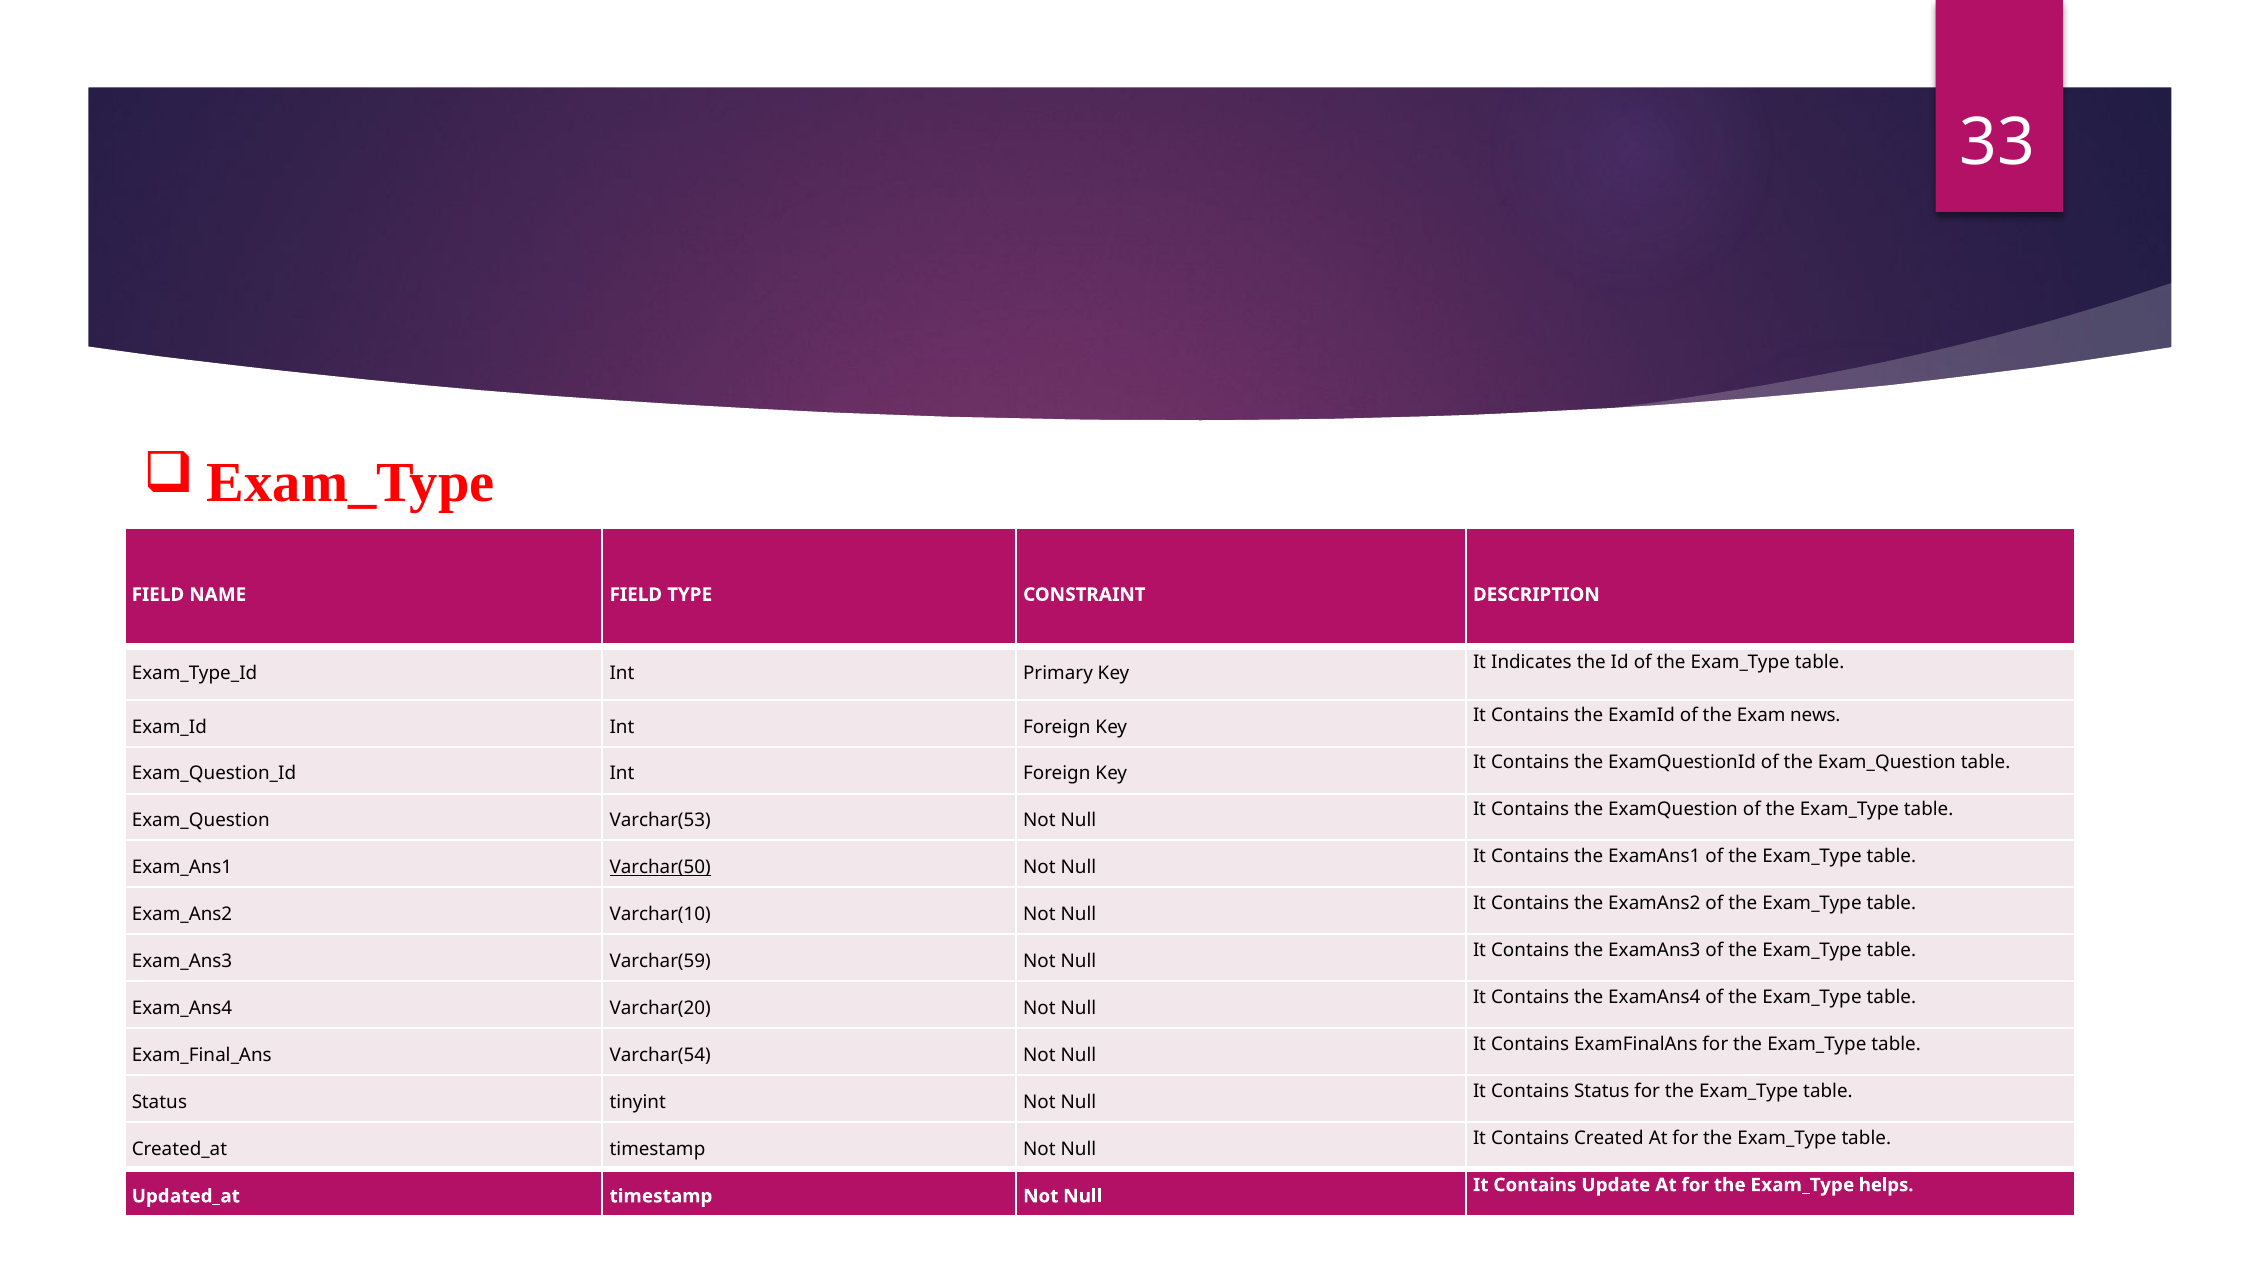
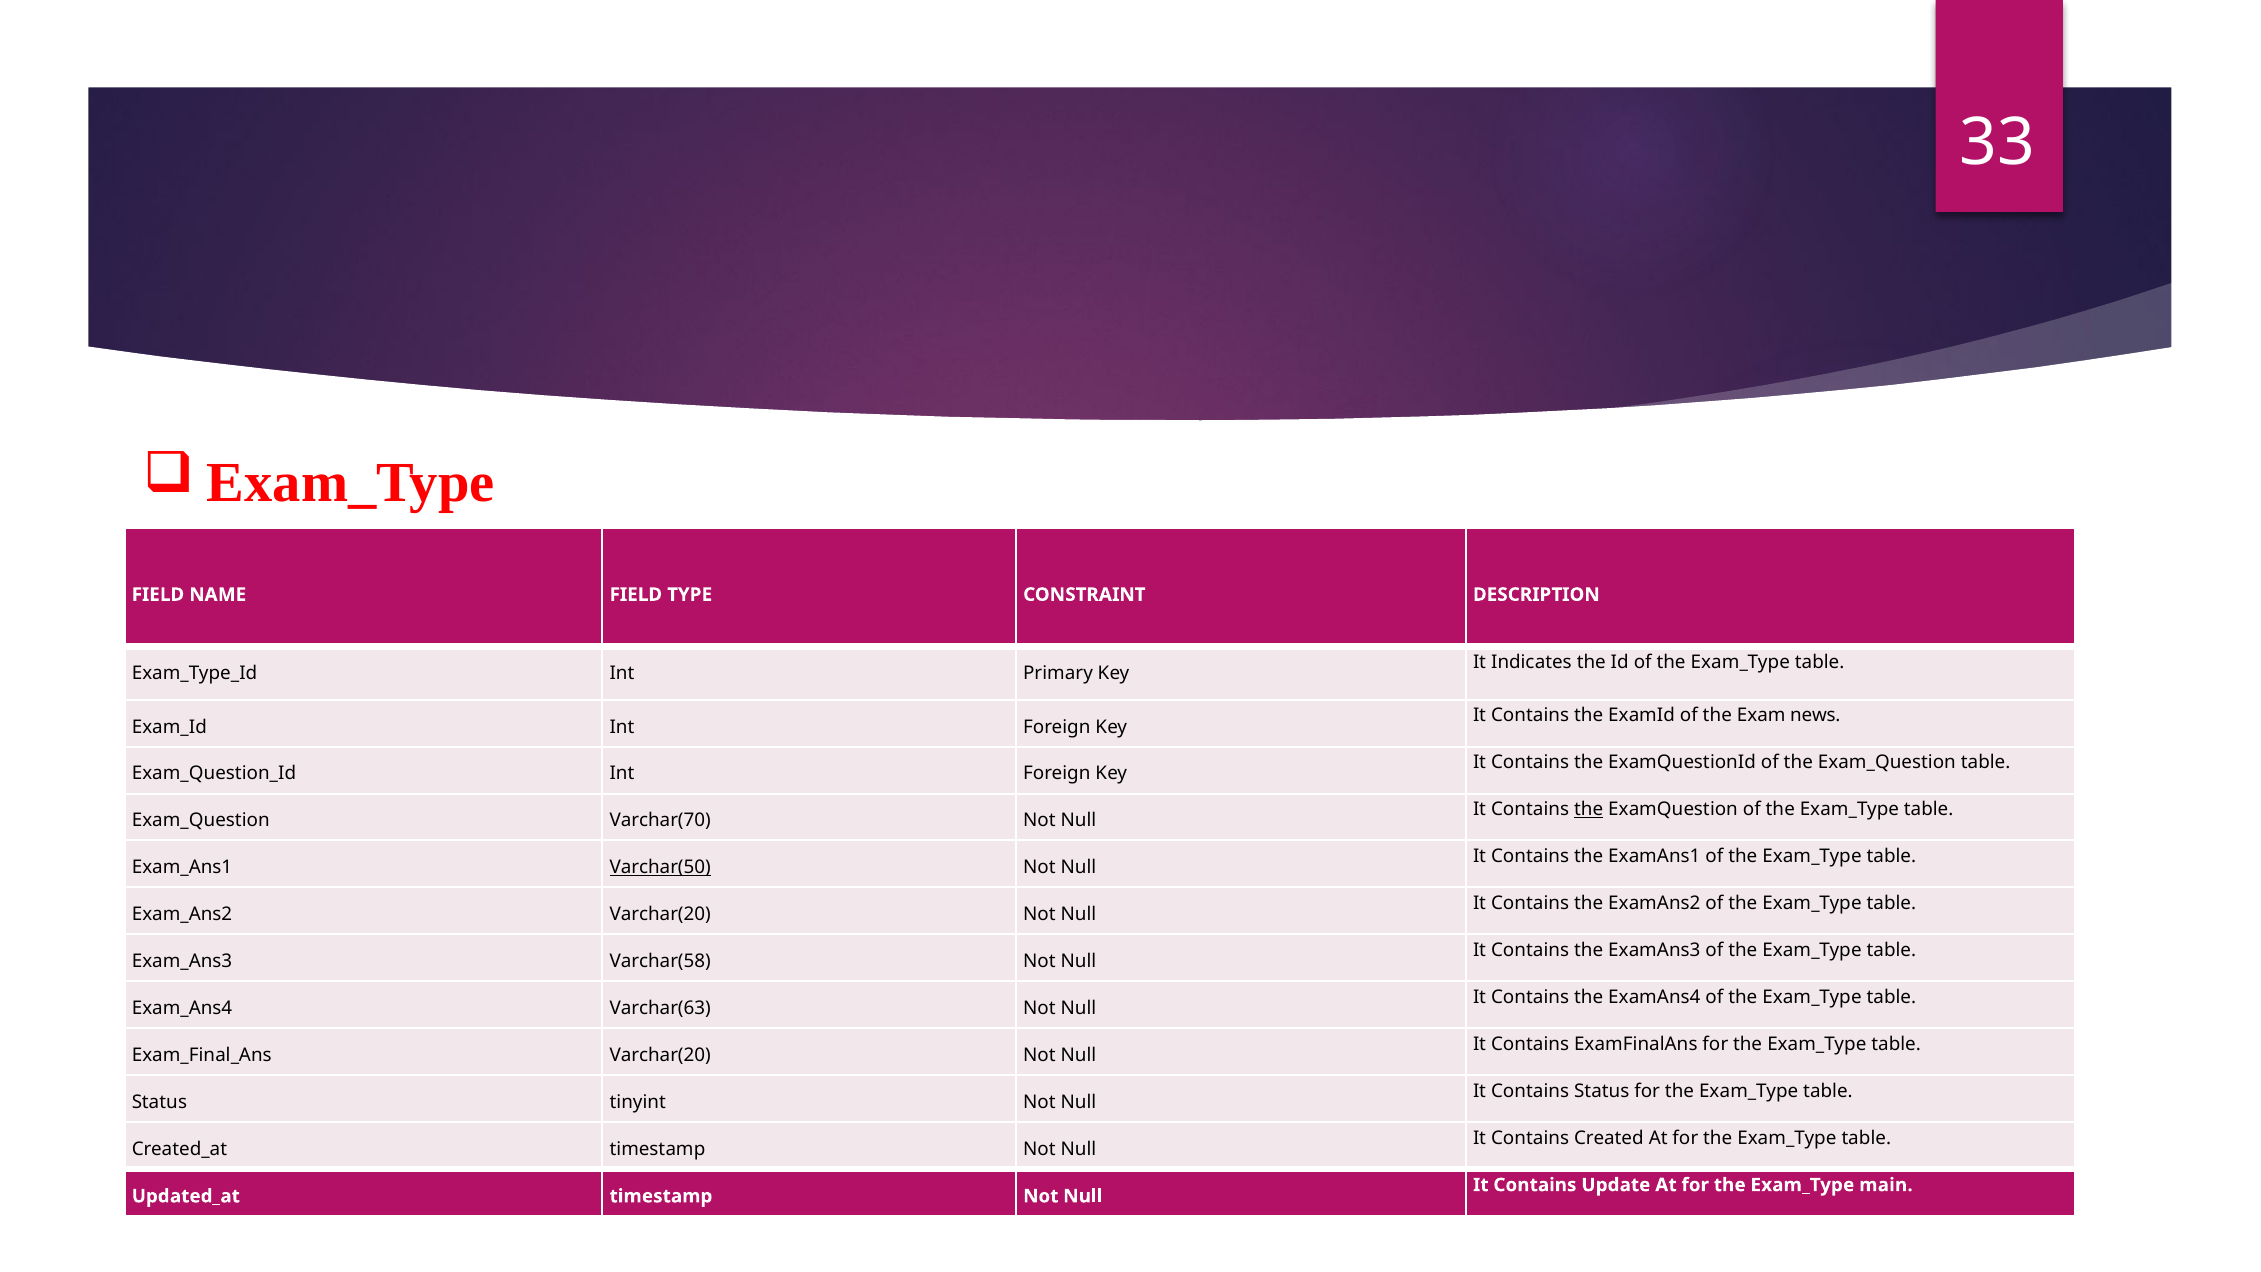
the underline: none -> present (1589, 809)
Varchar(53: Varchar(53 -> Varchar(70 (660, 821)
Varchar(10: Varchar(10 -> Varchar(20 (660, 914)
Varchar(59: Varchar(59 -> Varchar(58 (660, 961)
Varchar(20: Varchar(20 -> Varchar(63 (660, 1008)
Varchar(54: Varchar(54 -> Varchar(20 (660, 1055)
helps: helps -> main (1886, 1185)
